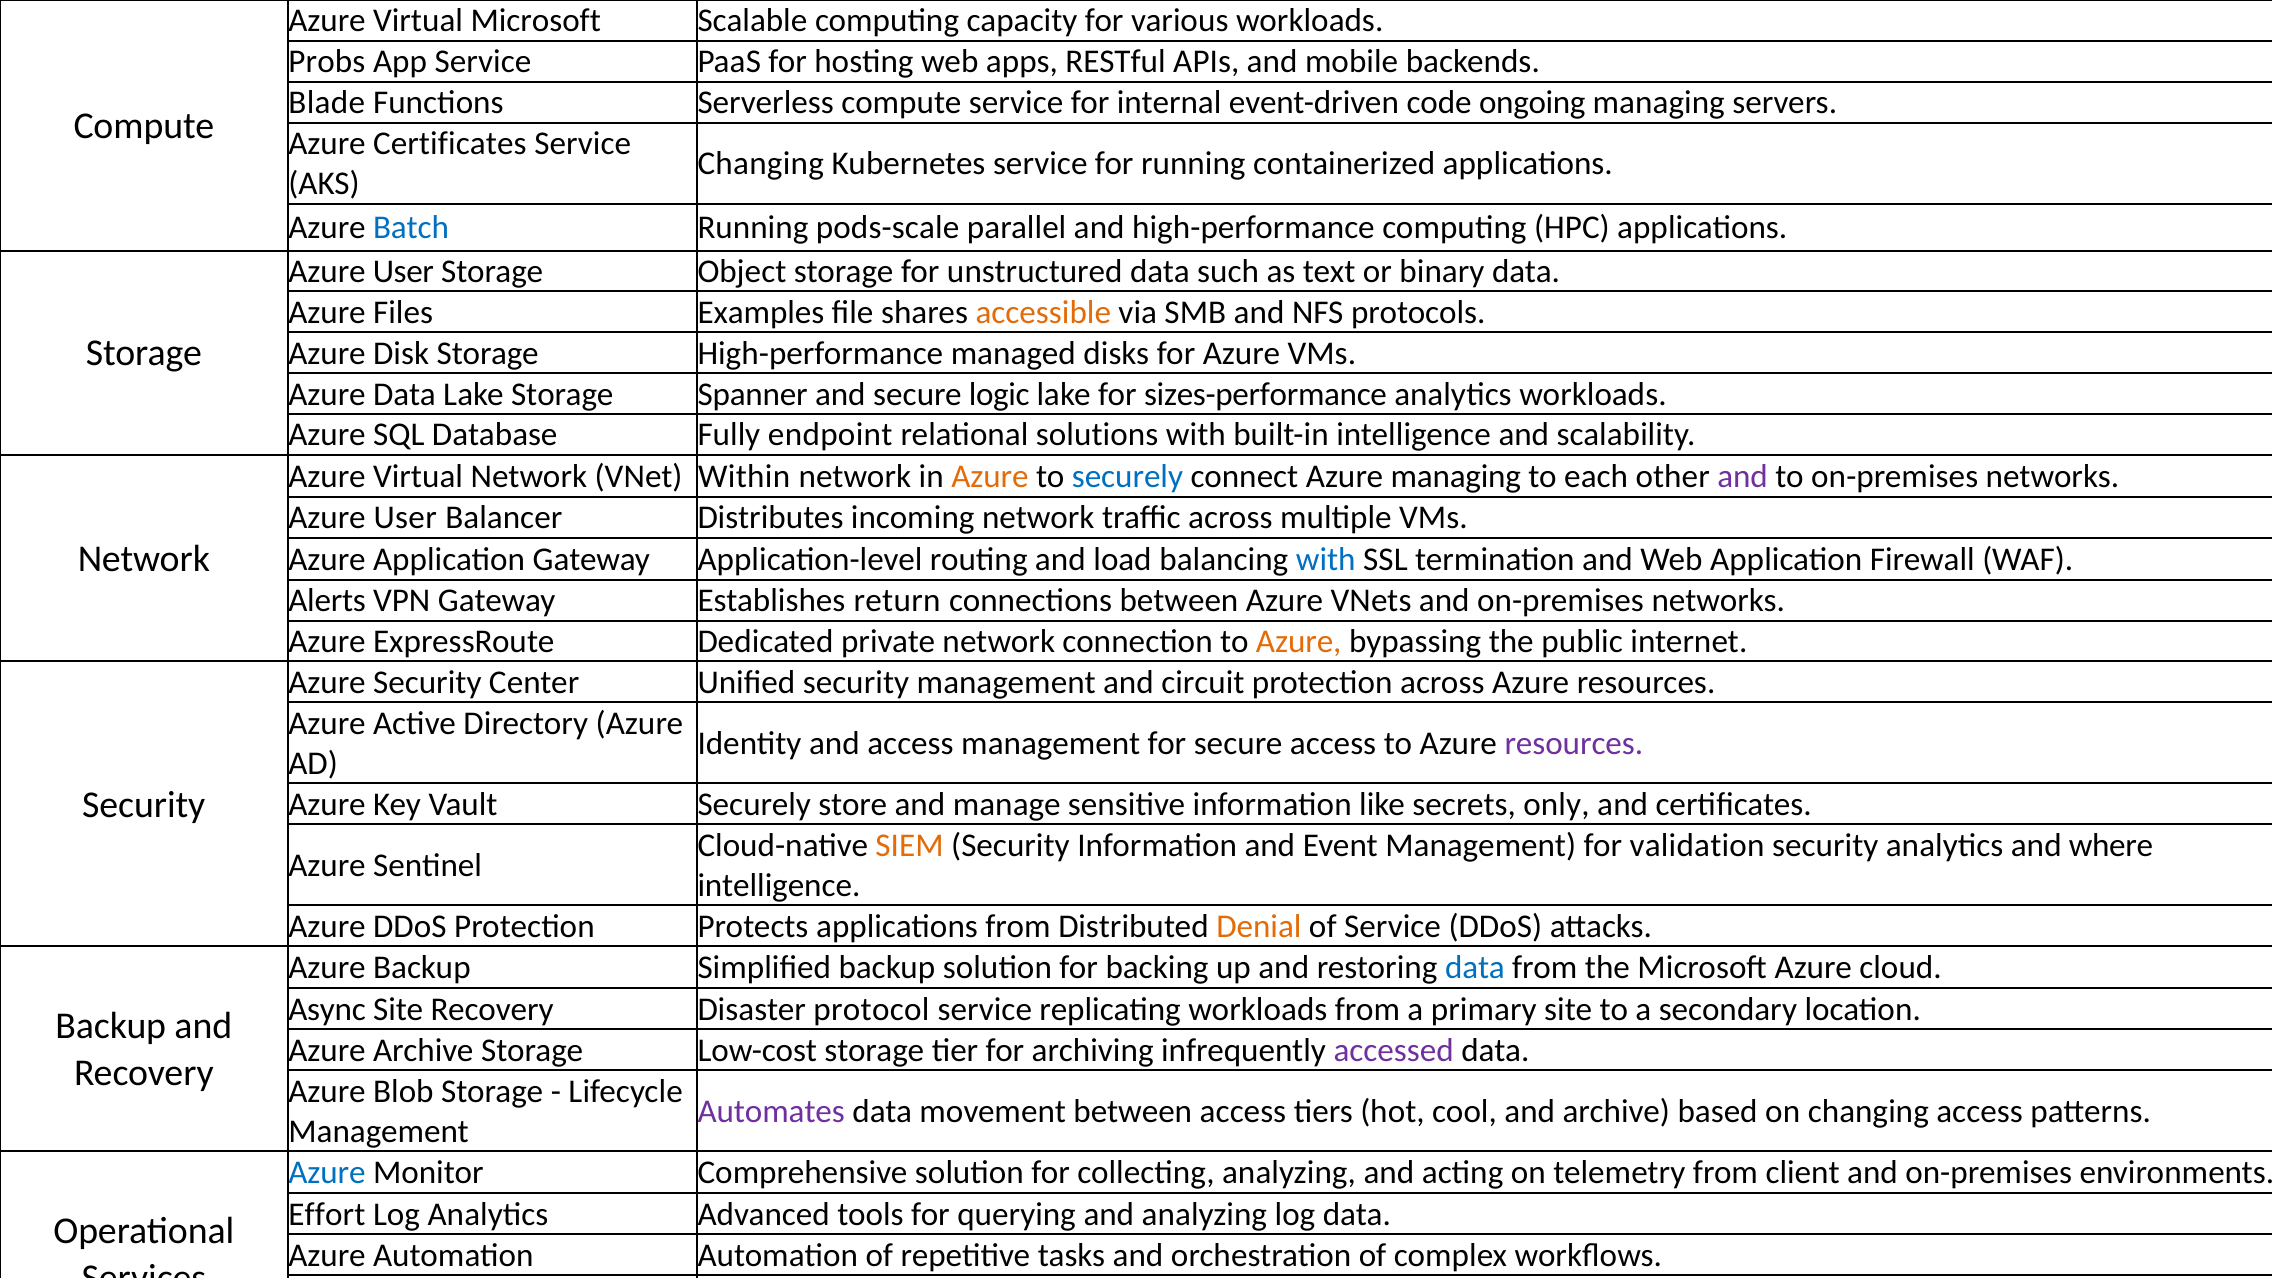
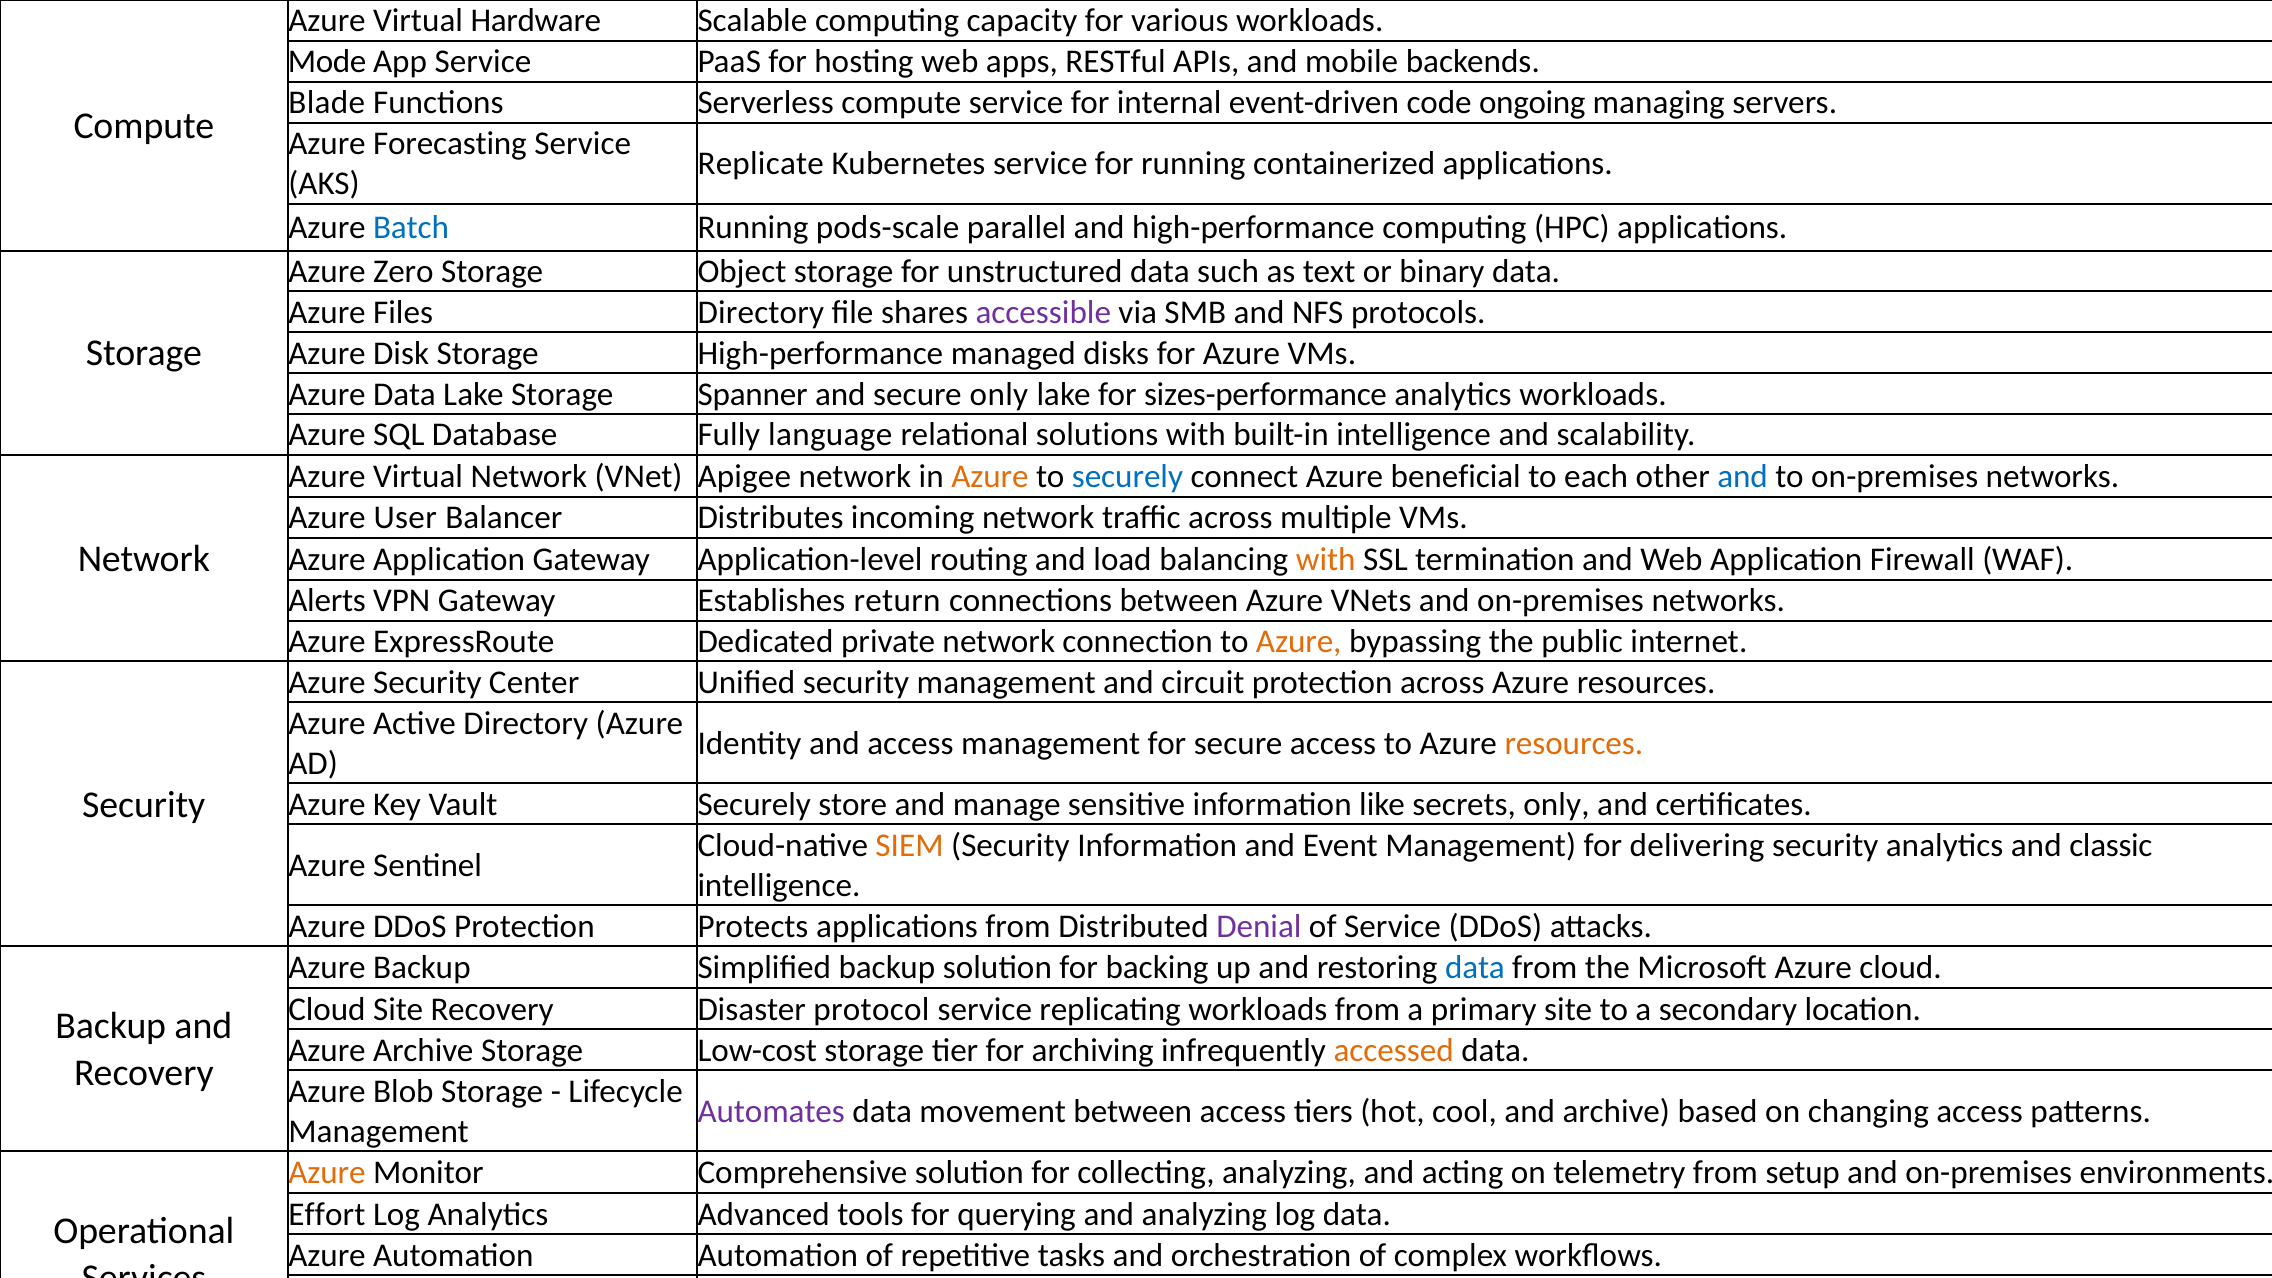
Virtual Microsoft: Microsoft -> Hardware (536, 21)
Probs: Probs -> Mode (327, 62)
Azure Certificates: Certificates -> Forecasting (450, 144)
Changing: Changing -> Replicate (761, 164)
User: User -> Zero (403, 272)
Files Examples: Examples -> Directory (761, 312)
accessible colour: orange -> purple (1043, 312)
secure logic: logic -> only (999, 394)
Fully endpoint: endpoint -> language (830, 435)
Within: Within -> Apigee (744, 477)
Azure managing: managing -> beneficial (1456, 477)
and colour: purple -> blue (1743, 477)
with colour: blue -> orange (1326, 559)
resources colour: purple -> orange (1574, 744)
for validation: validation -> delivering (1697, 845)
where: where -> classic (2111, 845)
Denial colour: orange -> purple (1259, 927)
Async: Async -> Cloud (327, 1009)
accessed colour: purple -> orange (1394, 1050)
Azure colour: blue -> orange (327, 1173)
client: client -> setup (1803, 1173)
